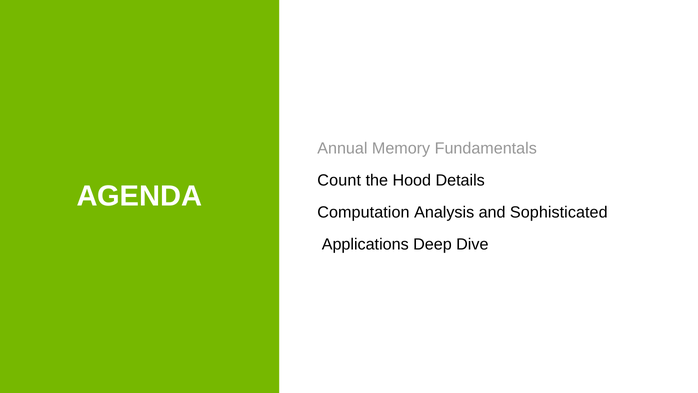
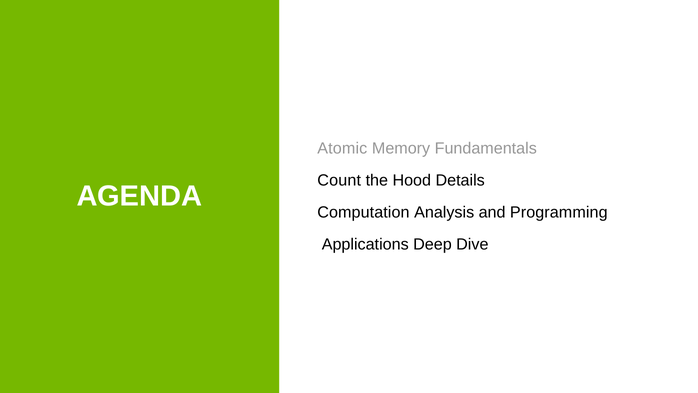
Annual: Annual -> Atomic (342, 148)
Sophisticated: Sophisticated -> Programming (559, 212)
